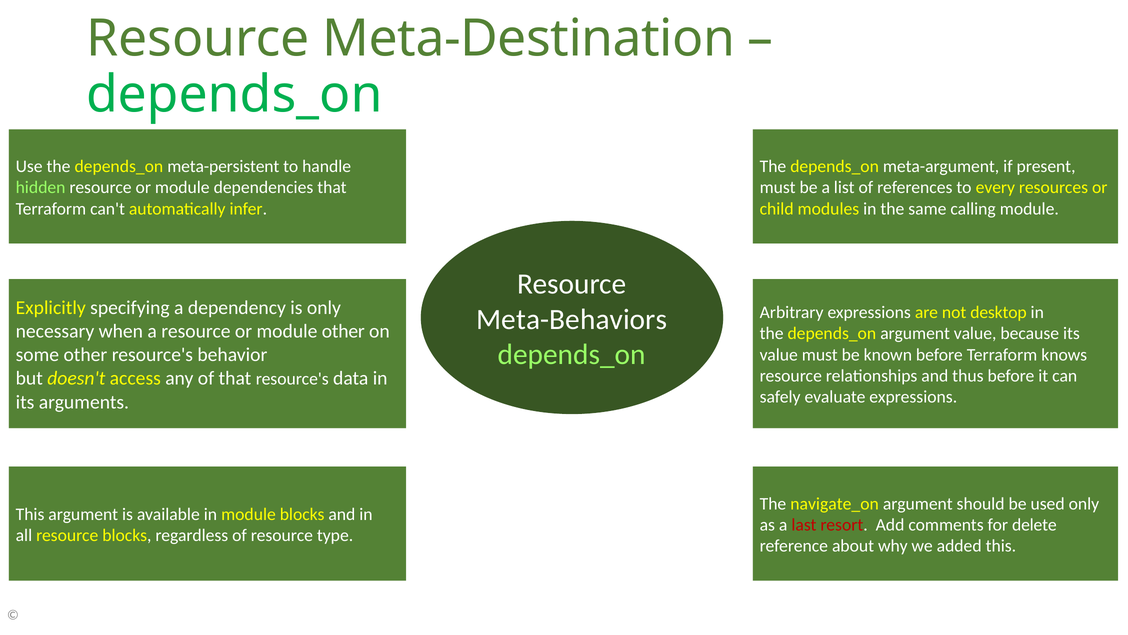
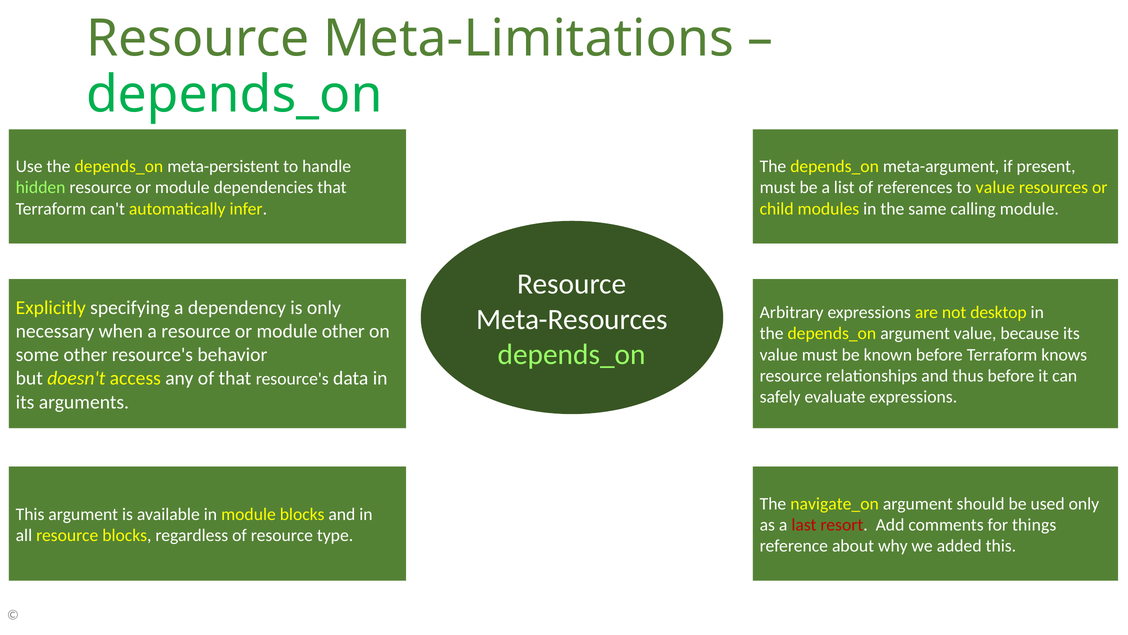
Meta-Destination: Meta-Destination -> Meta-Limitations (528, 39)
to every: every -> value (995, 187)
Meta-Behaviors: Meta-Behaviors -> Meta-Resources (572, 319)
delete: delete -> things (1034, 524)
